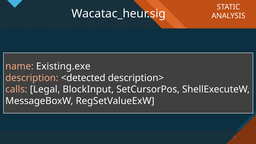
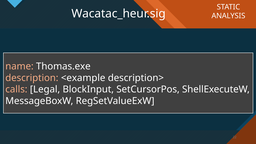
Existing.exe: Existing.exe -> Thomas.exe (63, 66)
<detected: <detected -> <example (83, 78)
